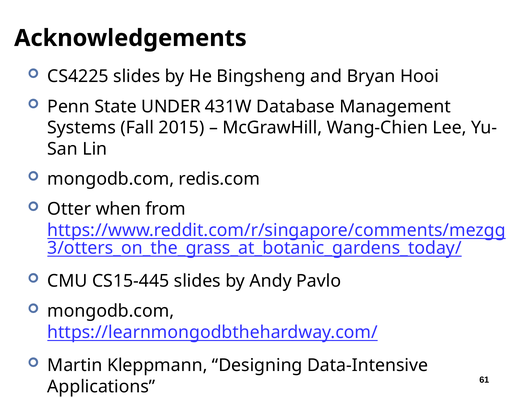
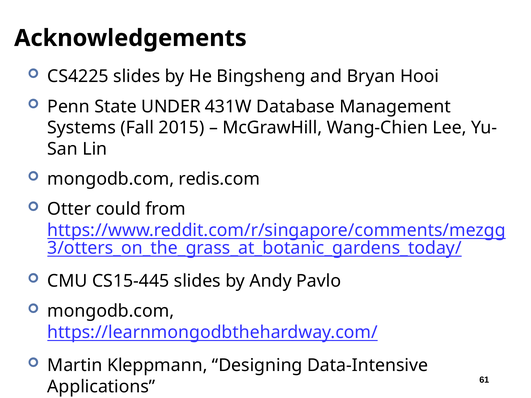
when: when -> could (118, 209)
